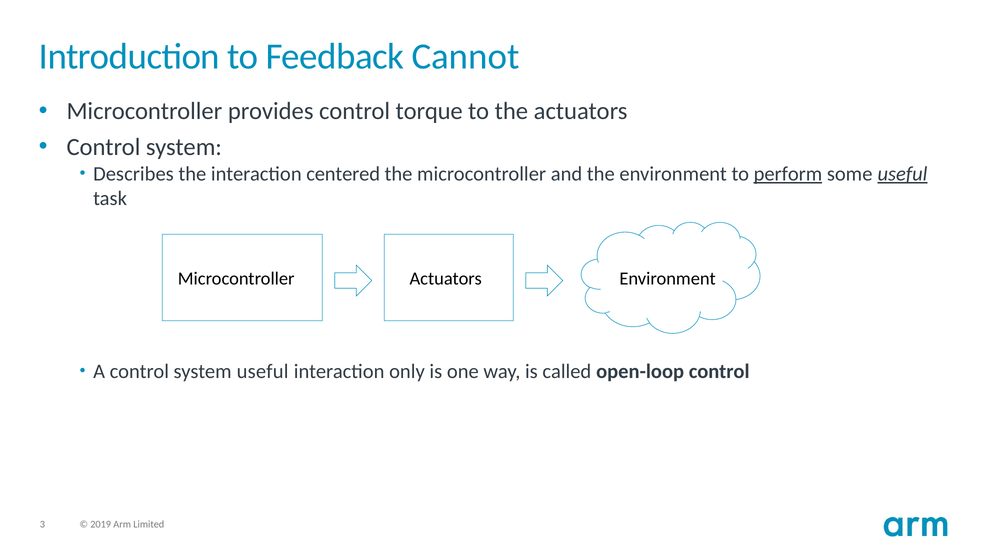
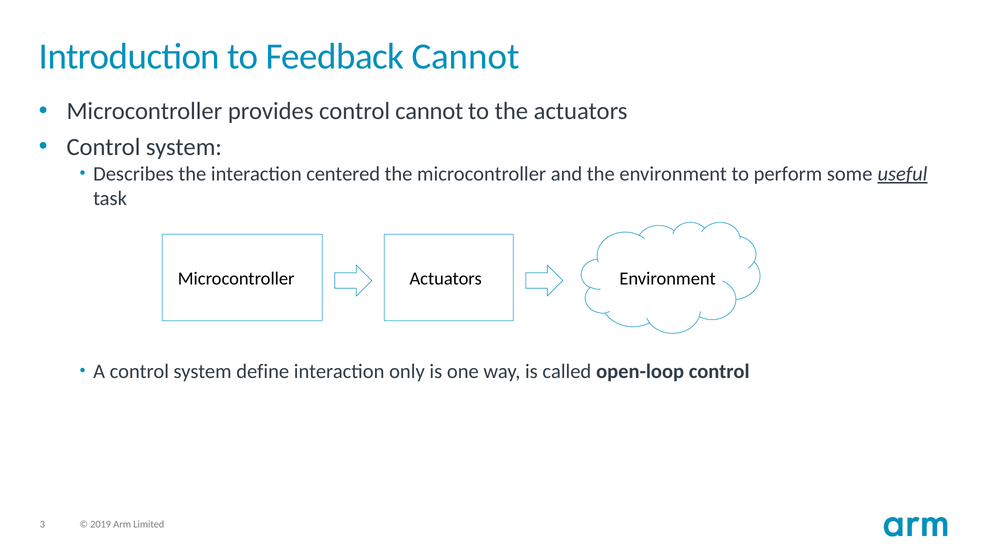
control torque: torque -> cannot (429, 111)
perform underline: present -> none (788, 174)
system useful: useful -> define (263, 371)
